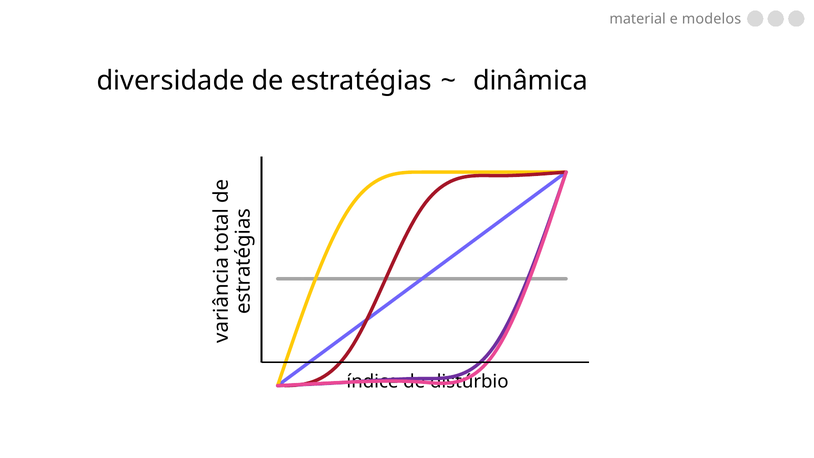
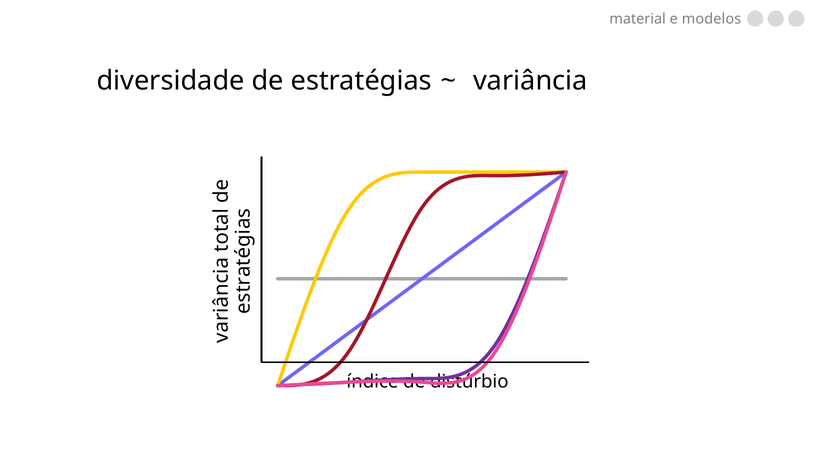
dinâmica: dinâmica -> variância (530, 81)
